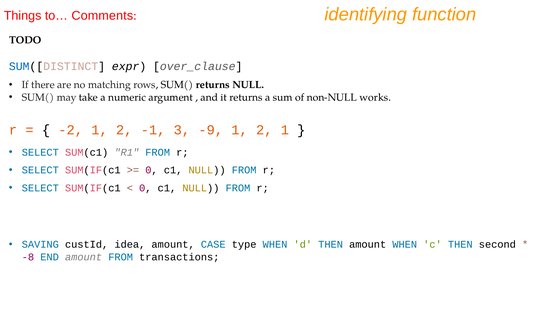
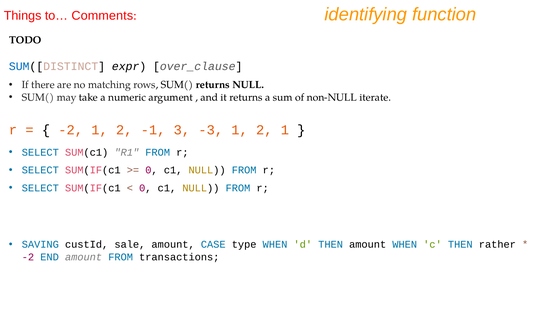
works: works -> iterate (375, 97)
-9: -9 -> -3 (211, 130)
idea: idea -> sale (130, 244)
second: second -> rather (497, 244)
-8: -8 -> -2 (28, 257)
